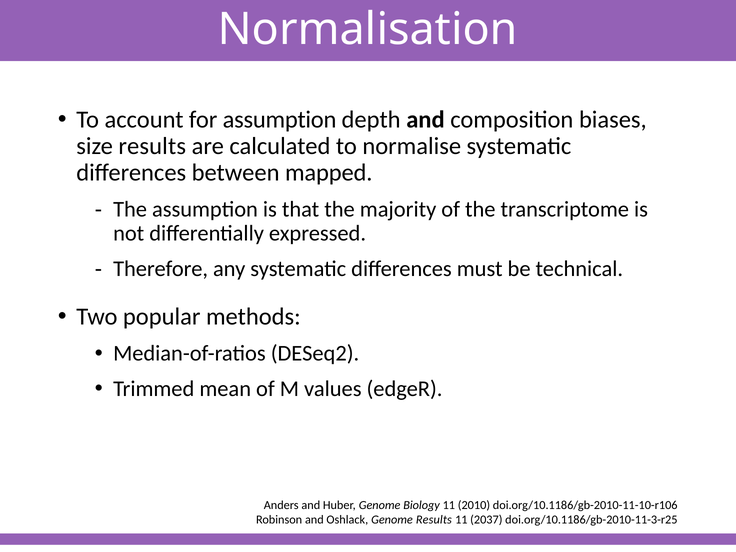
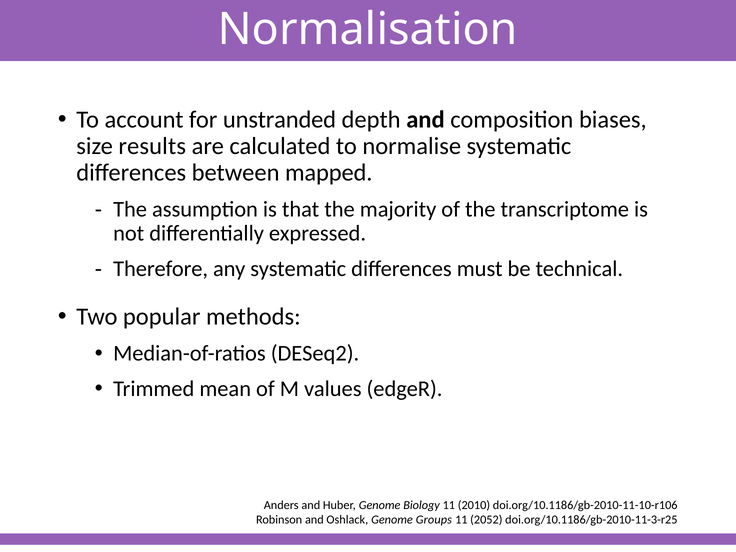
for assumption: assumption -> unstranded (280, 120)
Genome Results: Results -> Groups (434, 520)
2037: 2037 -> 2052 (486, 520)
